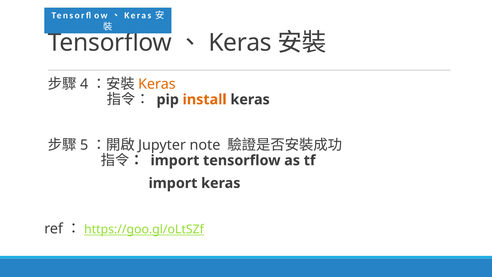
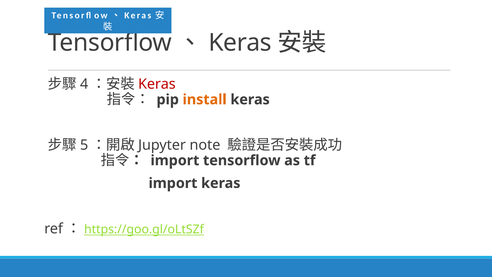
Keras colour: orange -> red (157, 84)
